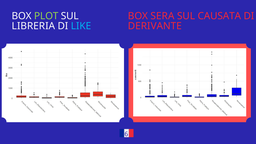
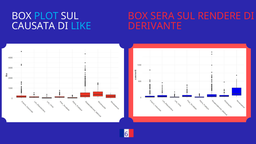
PLOT colour: light green -> light blue (46, 16)
CAUSATA: CAUSATA -> RENDERE (219, 16)
LIBRERIA: LIBRERIA -> CAUSATA (33, 26)
